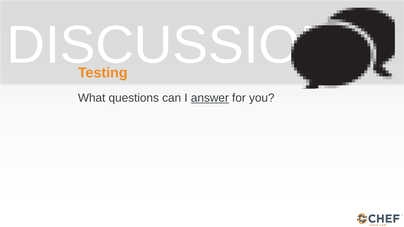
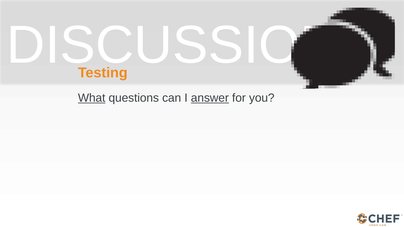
What underline: none -> present (92, 98)
